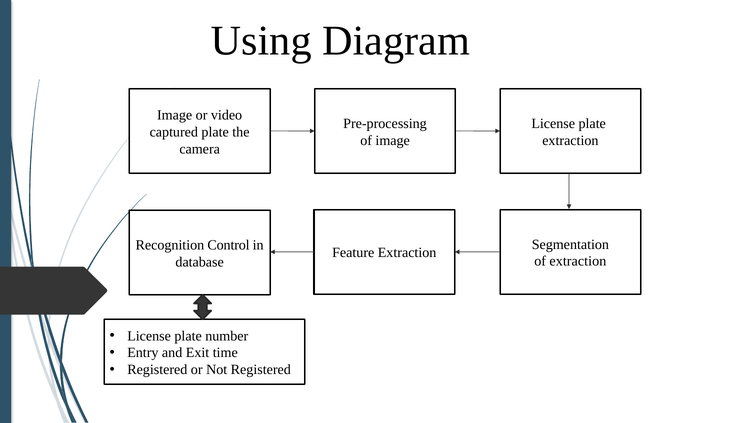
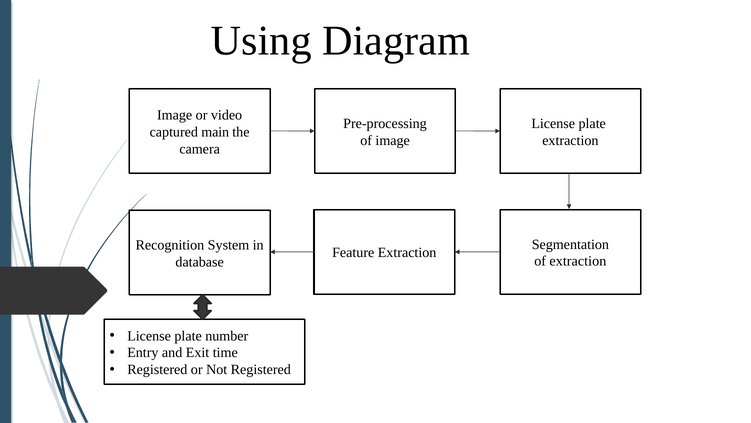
captured plate: plate -> main (215, 132)
Control: Control -> System (228, 245)
